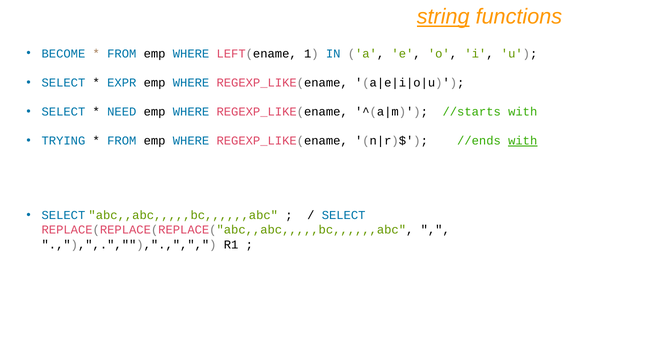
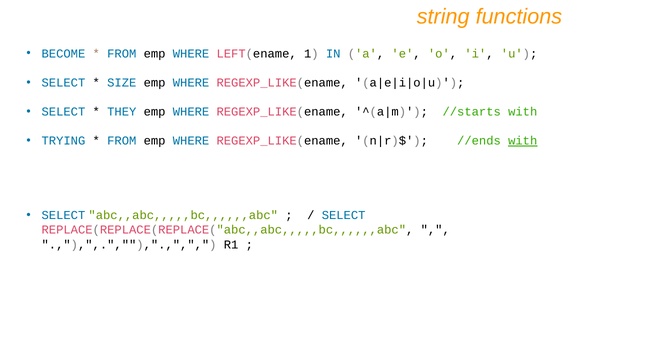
string underline: present -> none (443, 17)
EXPR: EXPR -> SIZE (122, 83)
NEED: NEED -> THEY (122, 112)
